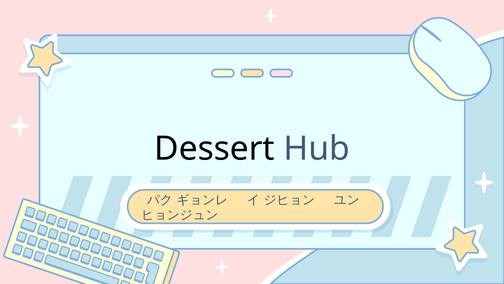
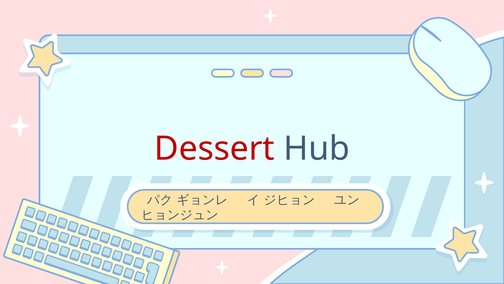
Dessert colour: black -> red (215, 149)
